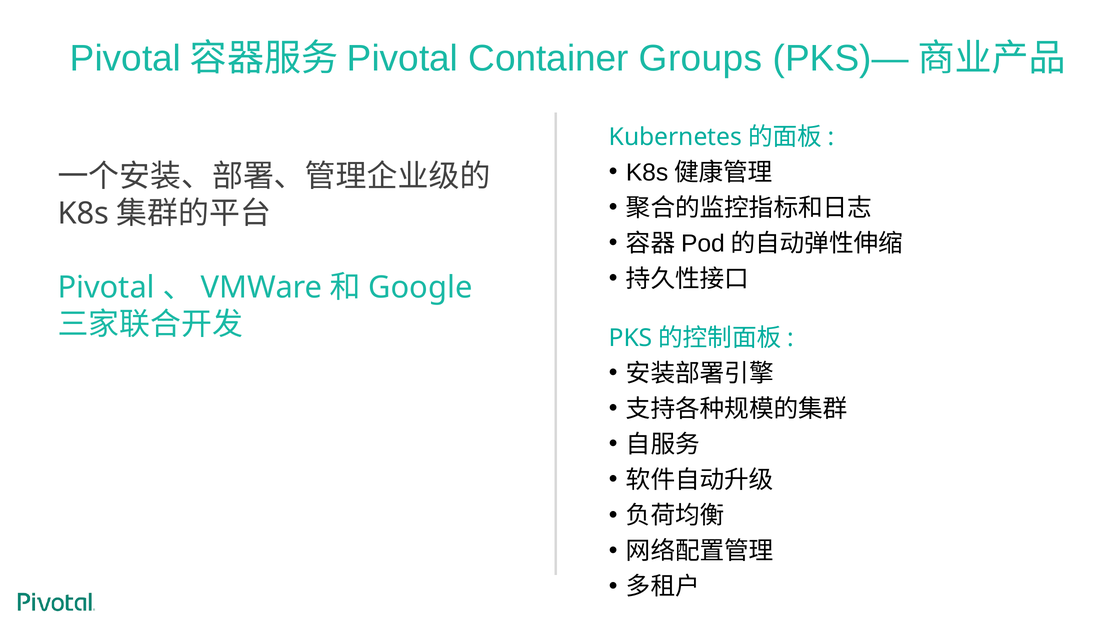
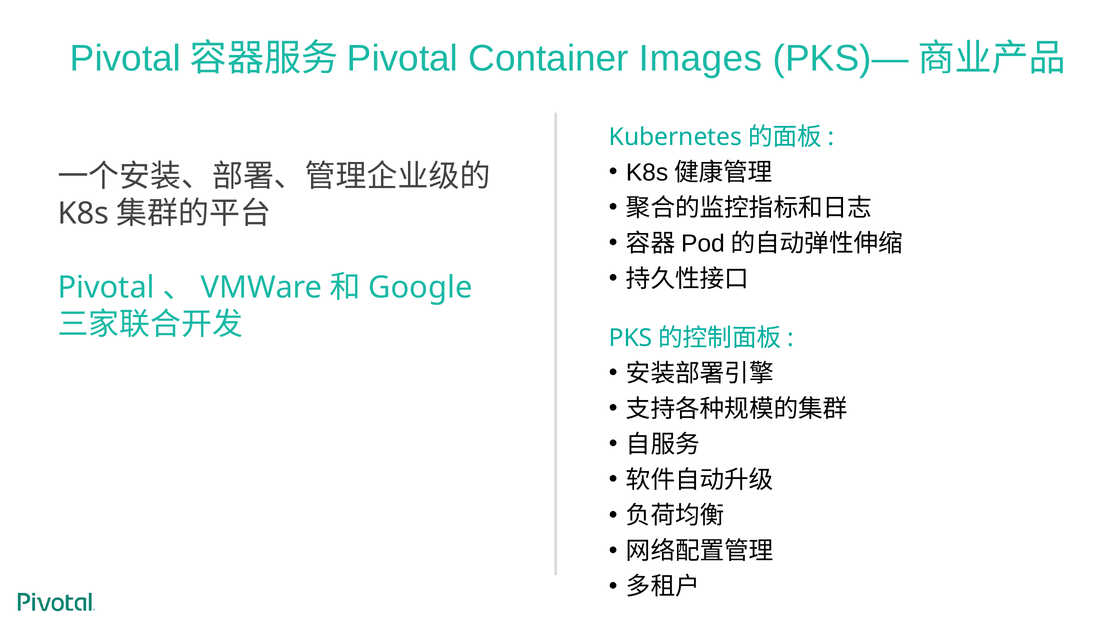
Groups: Groups -> Images (701, 58)
